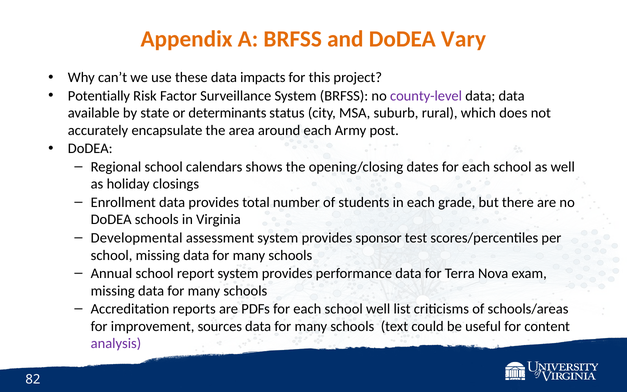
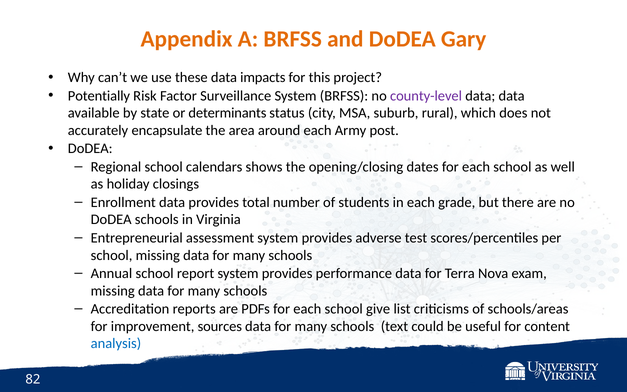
Vary: Vary -> Gary (464, 39)
Developmental: Developmental -> Entrepreneurial (137, 238)
sponsor: sponsor -> adverse (379, 238)
school well: well -> give (378, 309)
analysis colour: purple -> blue (116, 344)
